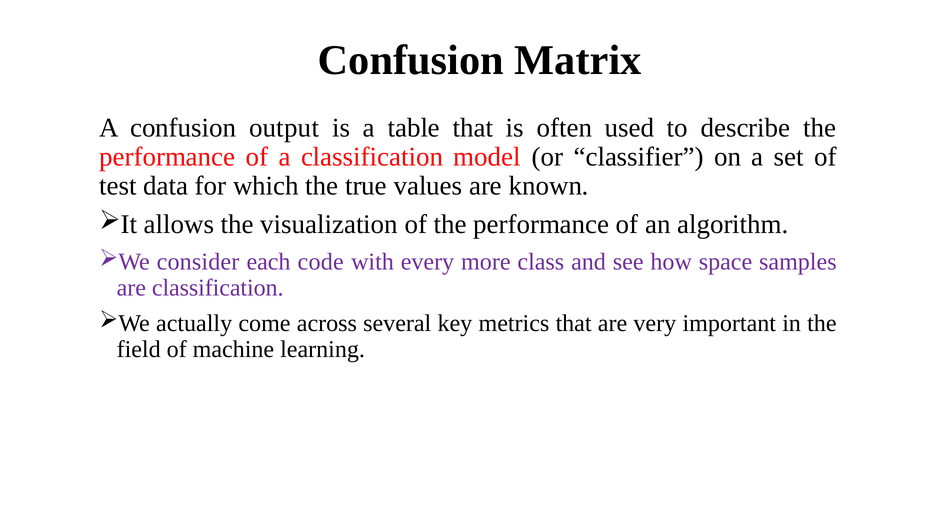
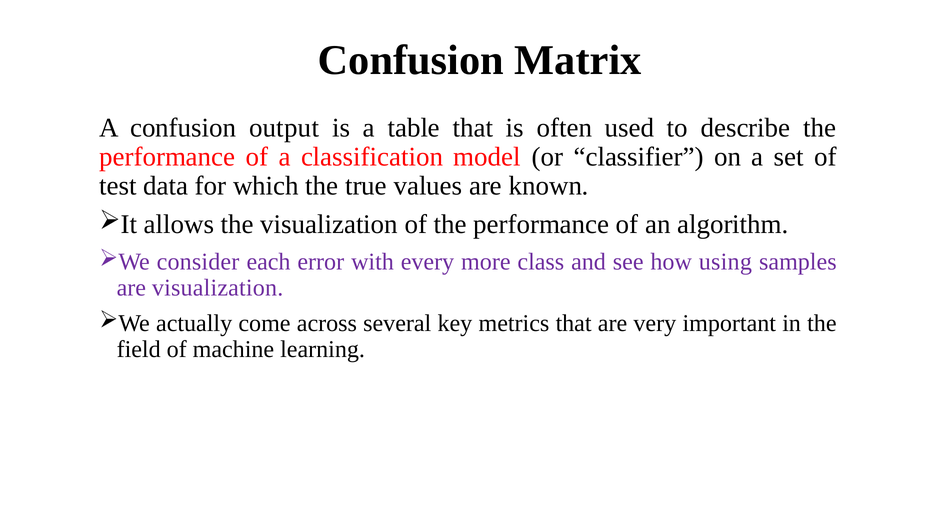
code: code -> error (321, 262)
space: space -> using (725, 262)
are classification: classification -> visualization (218, 288)
